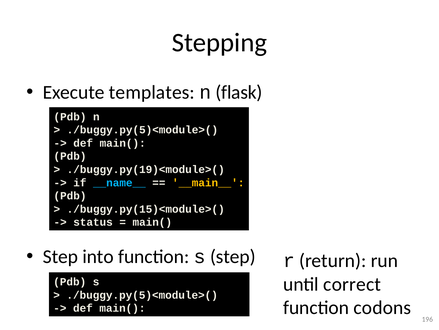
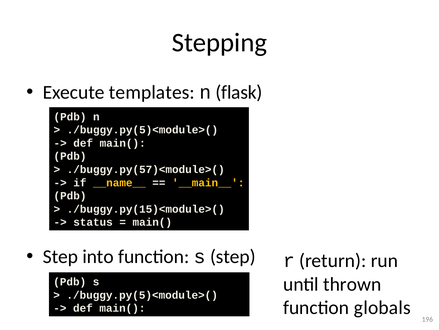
./buggy.py(19)<module>(: ./buggy.py(19)<module>( -> ./buggy.py(57)<module>( (146, 169)
__name__ colour: light blue -> yellow (119, 182)
correct: correct -> thrown (352, 284)
codons: codons -> globals (382, 307)
